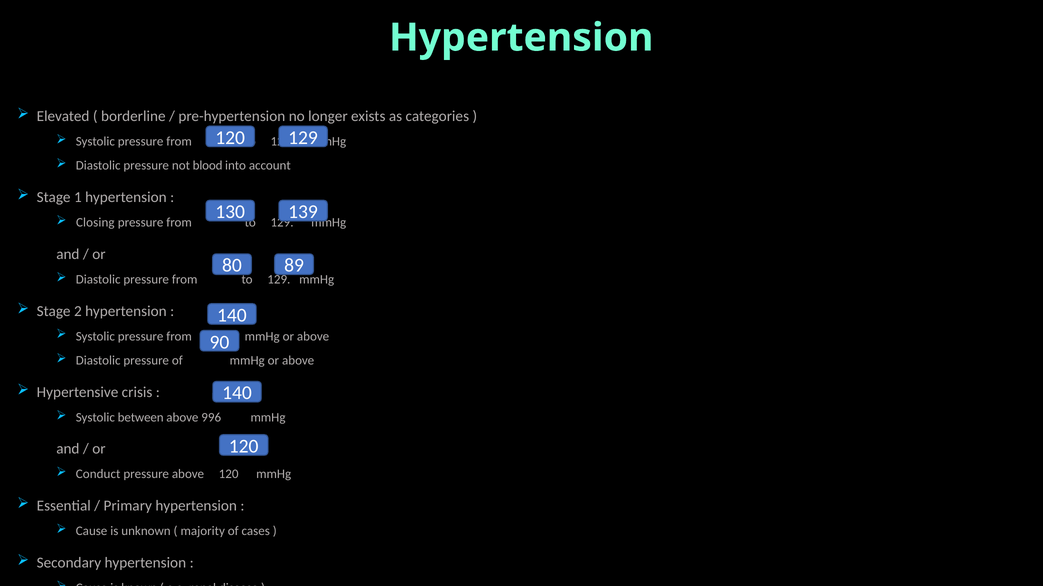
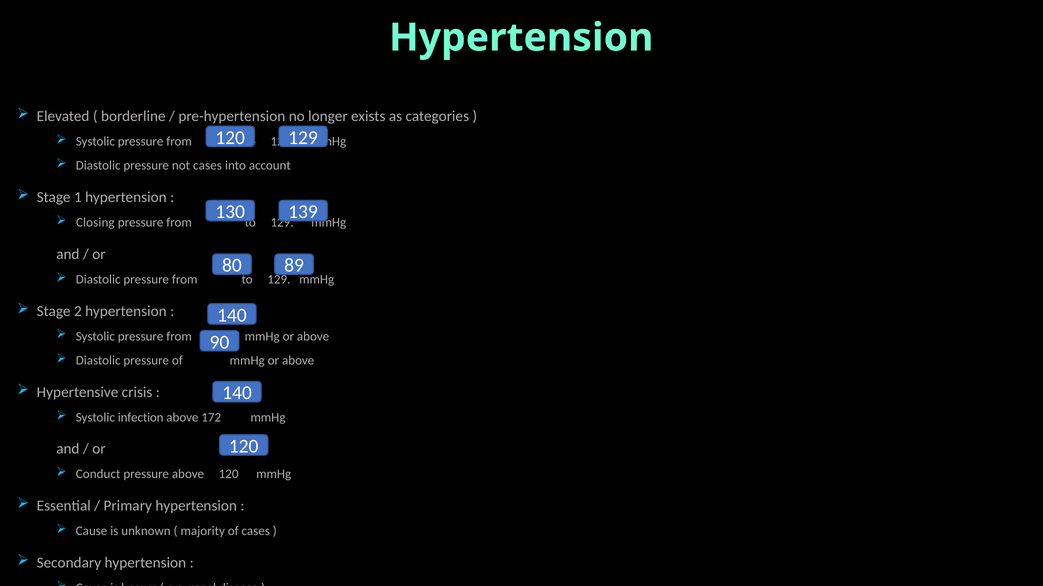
not blood: blood -> cases (207, 166)
between: between -> infection (141, 418)
996: 996 -> 172 (211, 418)
